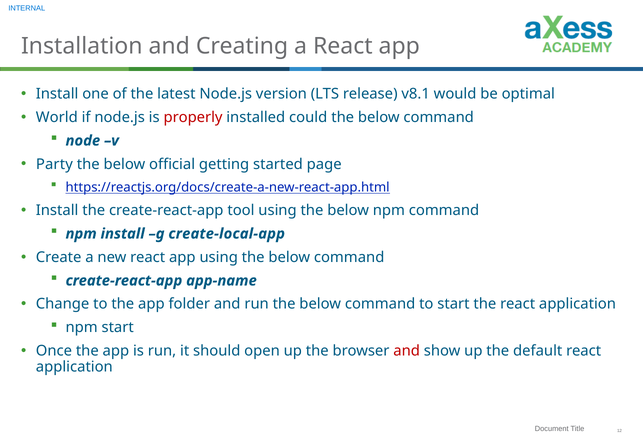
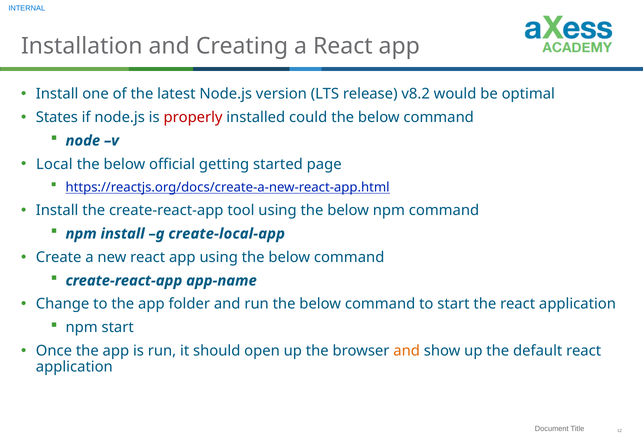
v8.1: v8.1 -> v8.2 (416, 94)
World: World -> States (57, 117)
Party: Party -> Local (54, 164)
and colour: red -> orange (407, 351)
